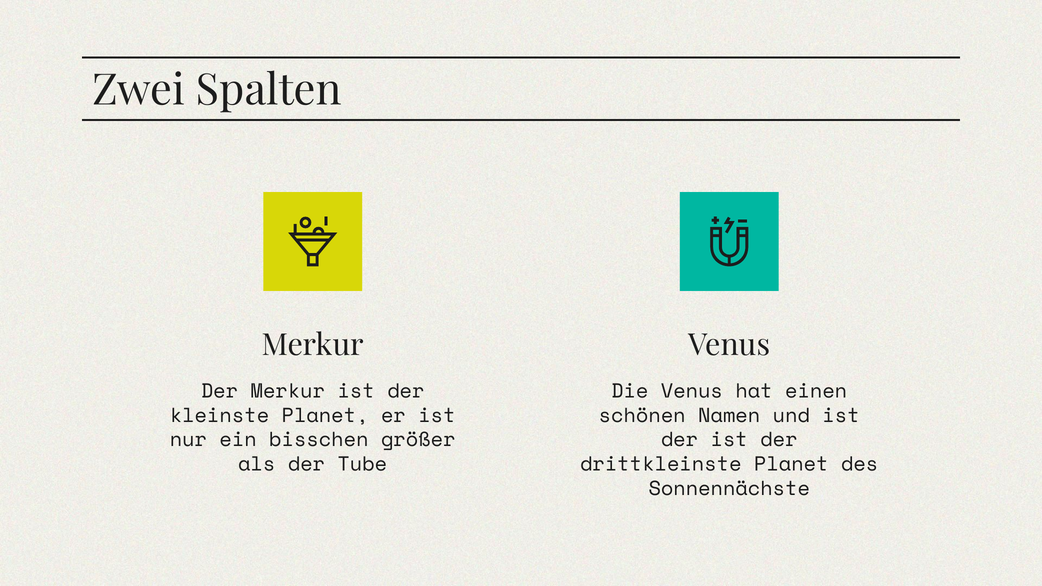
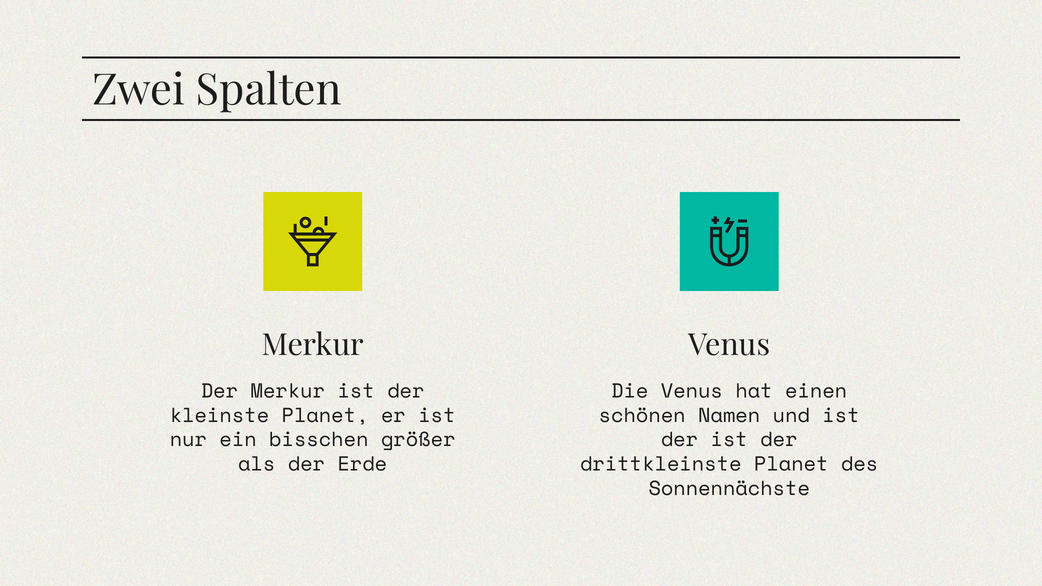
Tube: Tube -> Erde (362, 464)
